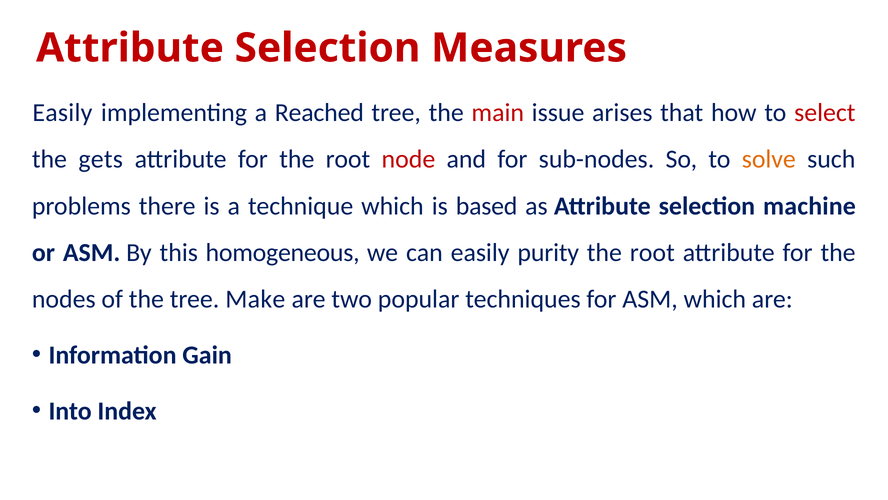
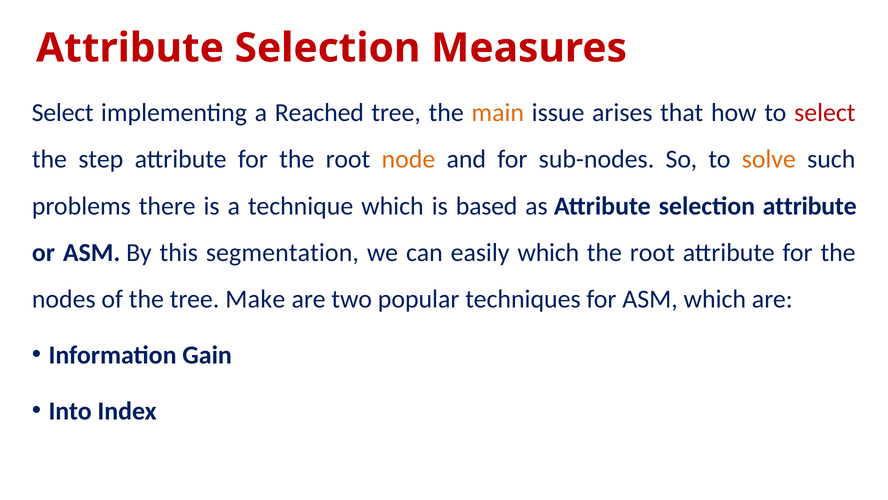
Easily: Easily -> Select (63, 112)
main colour: red -> orange (498, 112)
gets: gets -> step (101, 159)
node colour: red -> orange (408, 159)
selection machine: machine -> attribute (810, 206)
homogeneous: homogeneous -> segmentation (282, 252)
easily purity: purity -> which (548, 252)
